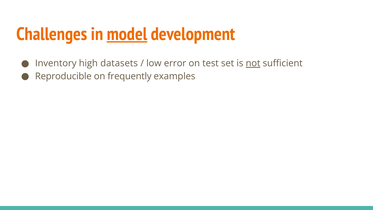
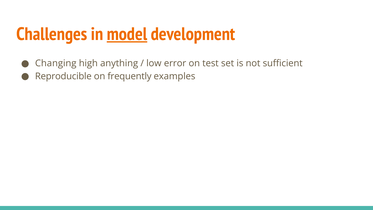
Inventory: Inventory -> Changing (56, 63)
datasets: datasets -> anything (119, 63)
not underline: present -> none (253, 63)
